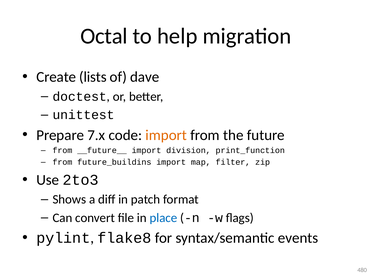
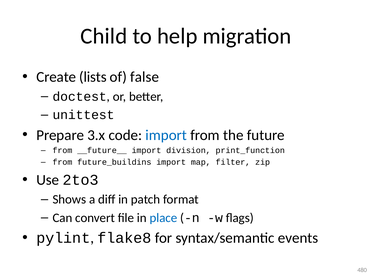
Octal: Octal -> Child (104, 36)
dave: dave -> false (145, 77)
7.x: 7.x -> 3.x (96, 135)
import colour: orange -> blue (166, 135)
